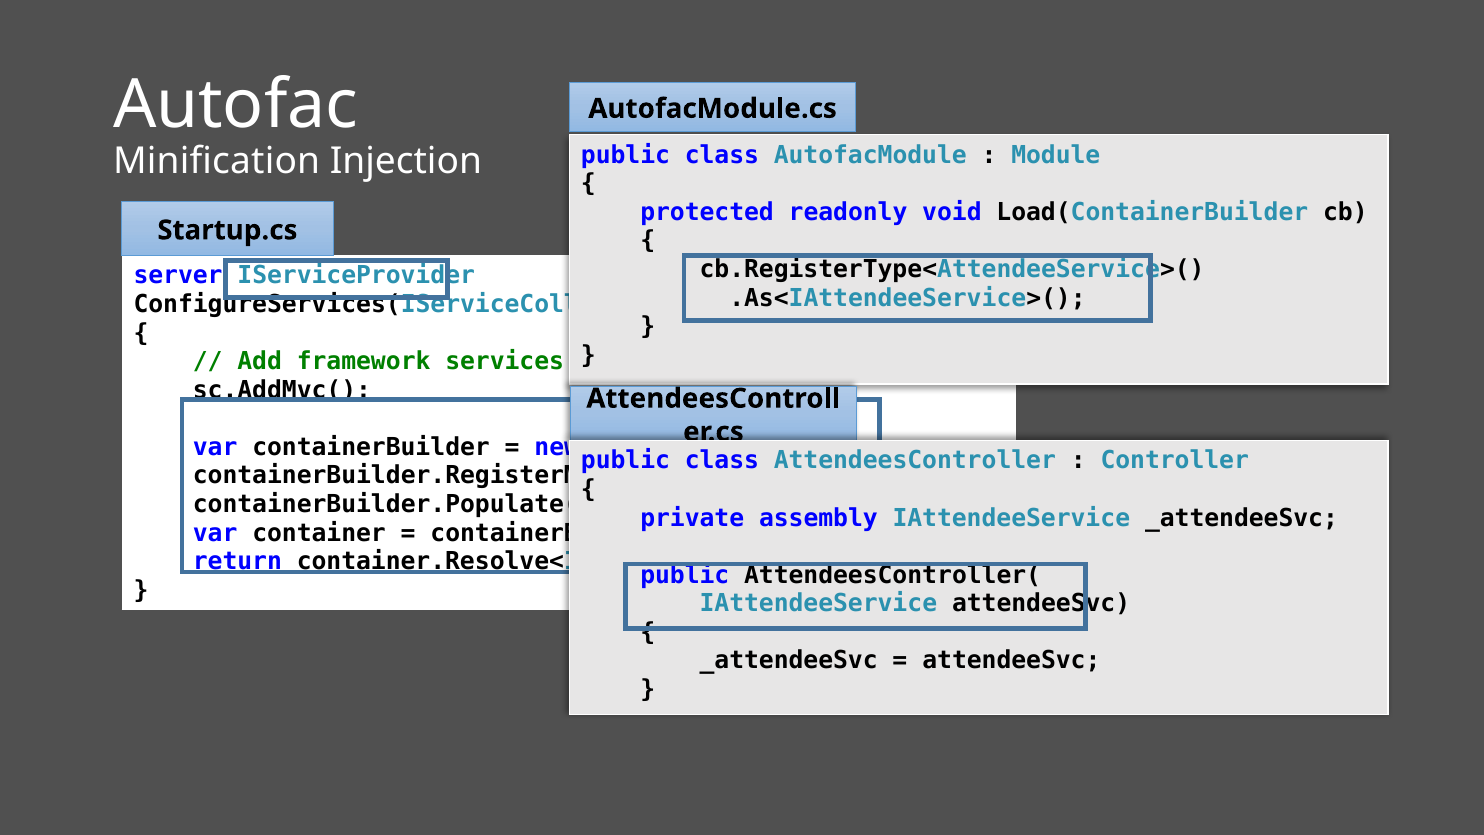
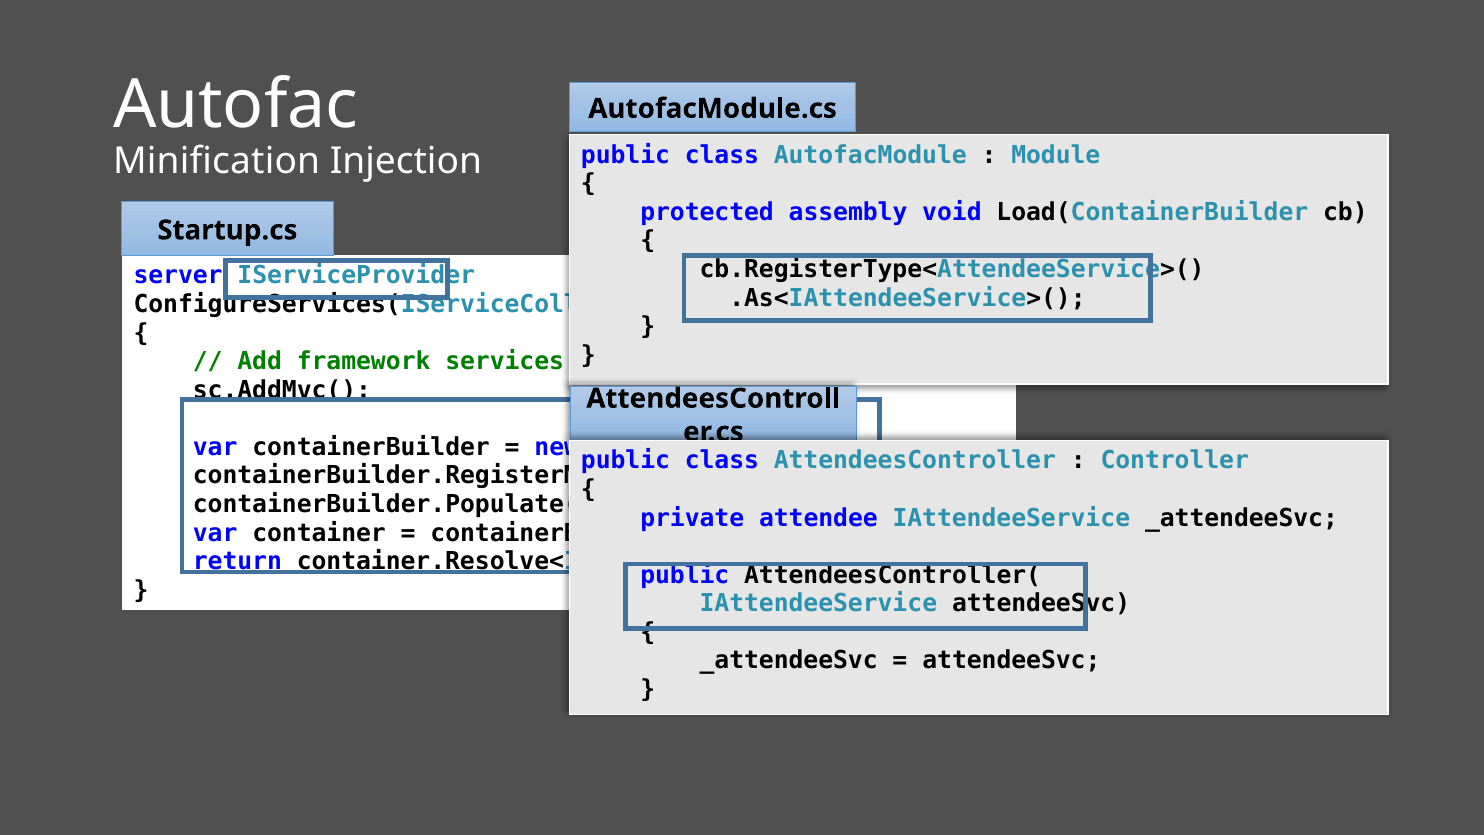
readonly: readonly -> assembly (848, 212)
assembly: assembly -> attendee (818, 518)
